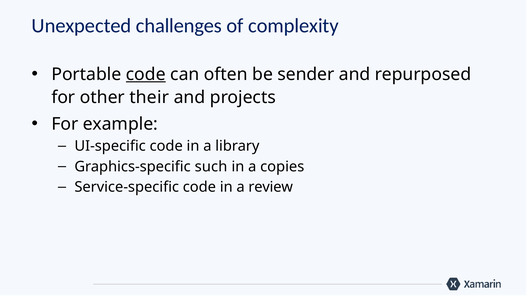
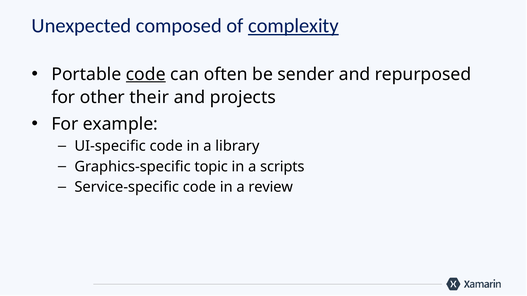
challenges: challenges -> composed (179, 26)
complexity underline: none -> present (293, 26)
such: such -> topic (211, 167)
copies: copies -> scripts (282, 167)
